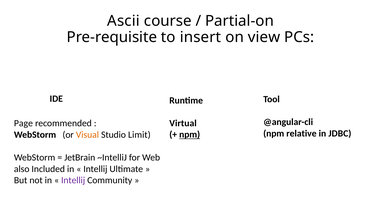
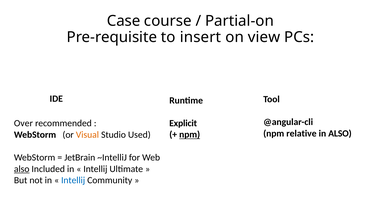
Ascii: Ascii -> Case (124, 21)
Virtual: Virtual -> Explicit (183, 123)
Page: Page -> Over (23, 123)
in JDBC: JDBC -> ALSO (340, 134)
Limit: Limit -> Used (139, 135)
also underline: none -> present (22, 169)
Intellij colour: purple -> blue (73, 181)
